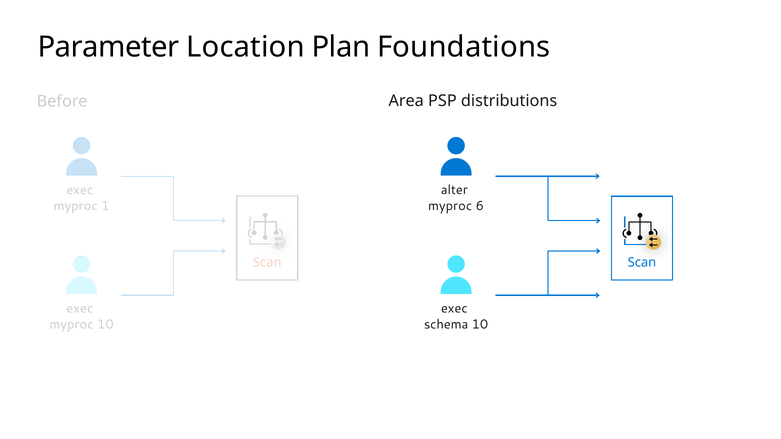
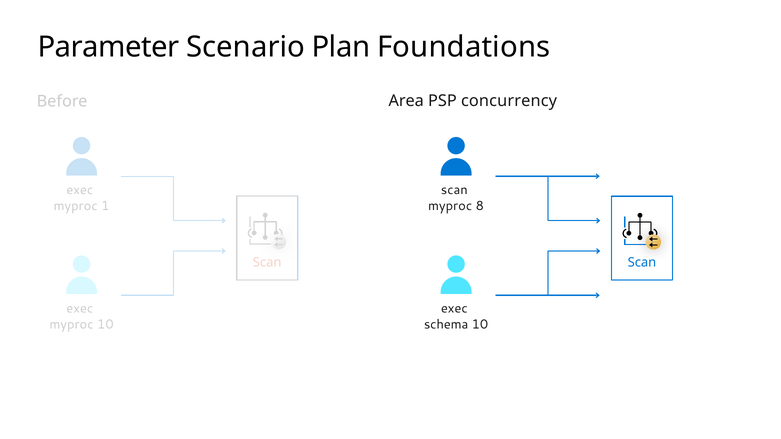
Location: Location -> Scenario (246, 47)
distributions: distributions -> concurrency (509, 101)
alter: alter -> scan (454, 190)
6: 6 -> 8 (480, 206)
